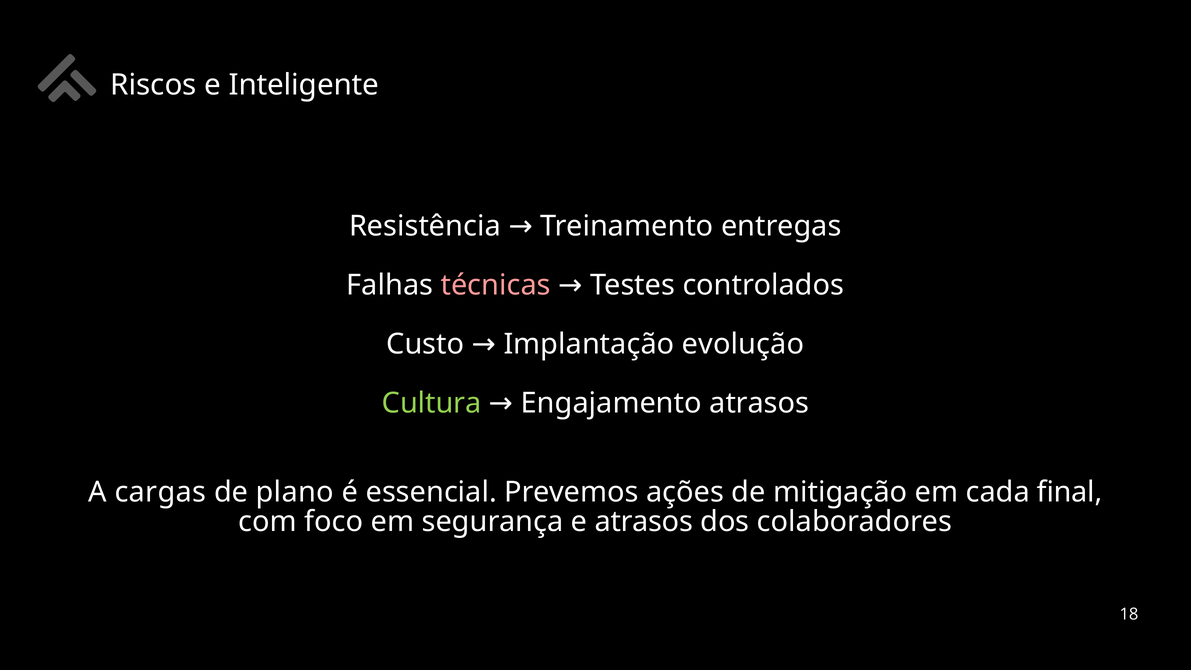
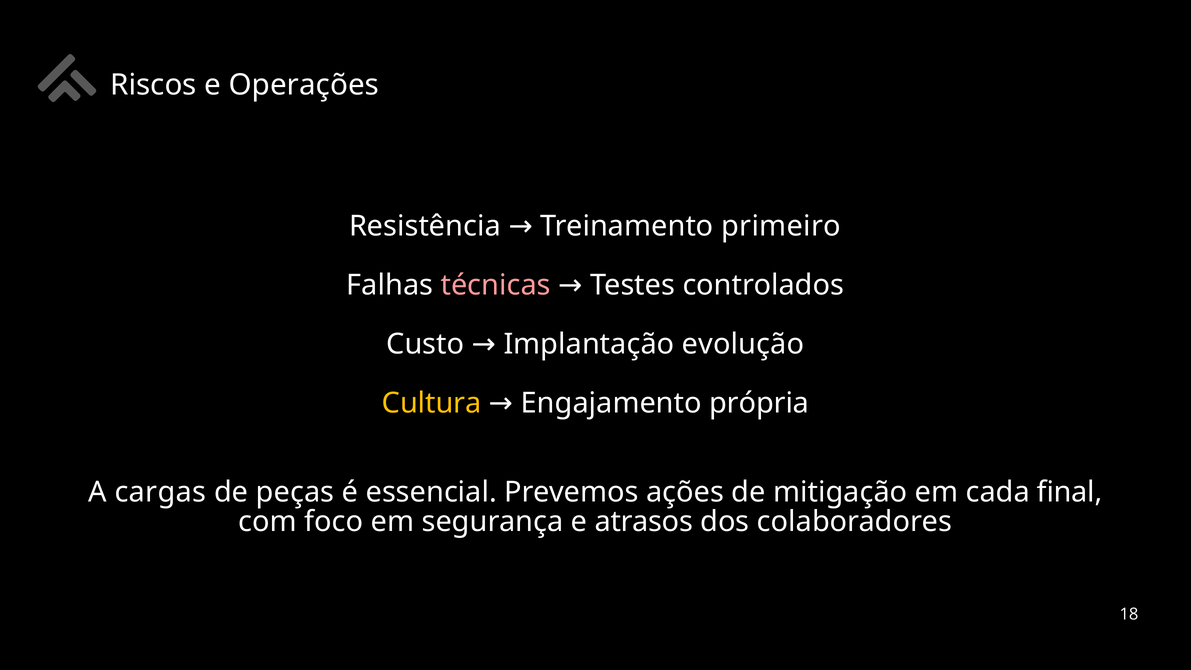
Inteligente: Inteligente -> Operações (304, 85)
entregas: entregas -> primeiro (781, 226)
Cultura colour: light green -> yellow (432, 403)
Engajamento atrasos: atrasos -> própria (759, 403)
plano: plano -> peças (295, 492)
